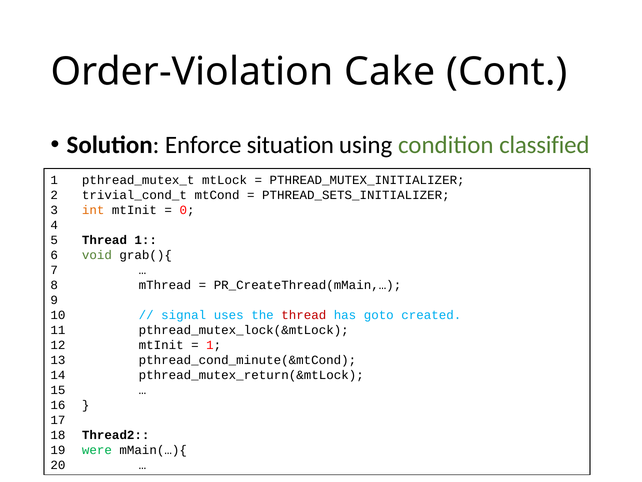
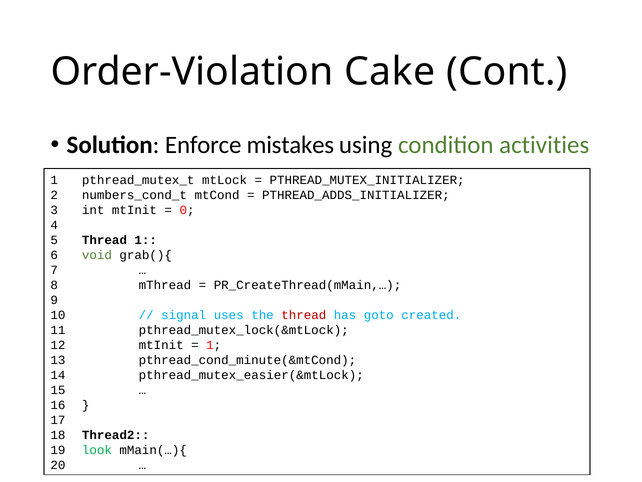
situation: situation -> mistakes (290, 145)
classified: classified -> activities (544, 145)
trivial_cond_t: trivial_cond_t -> numbers_cond_t (134, 195)
PTHREAD_SETS_INITIALIZER: PTHREAD_SETS_INITIALIZER -> PTHREAD_ADDS_INITIALIZER (356, 195)
int colour: orange -> black (93, 210)
pthread_mutex_return(&mtLock: pthread_mutex_return(&mtLock -> pthread_mutex_easier(&mtLock (251, 375)
were: were -> look (97, 450)
